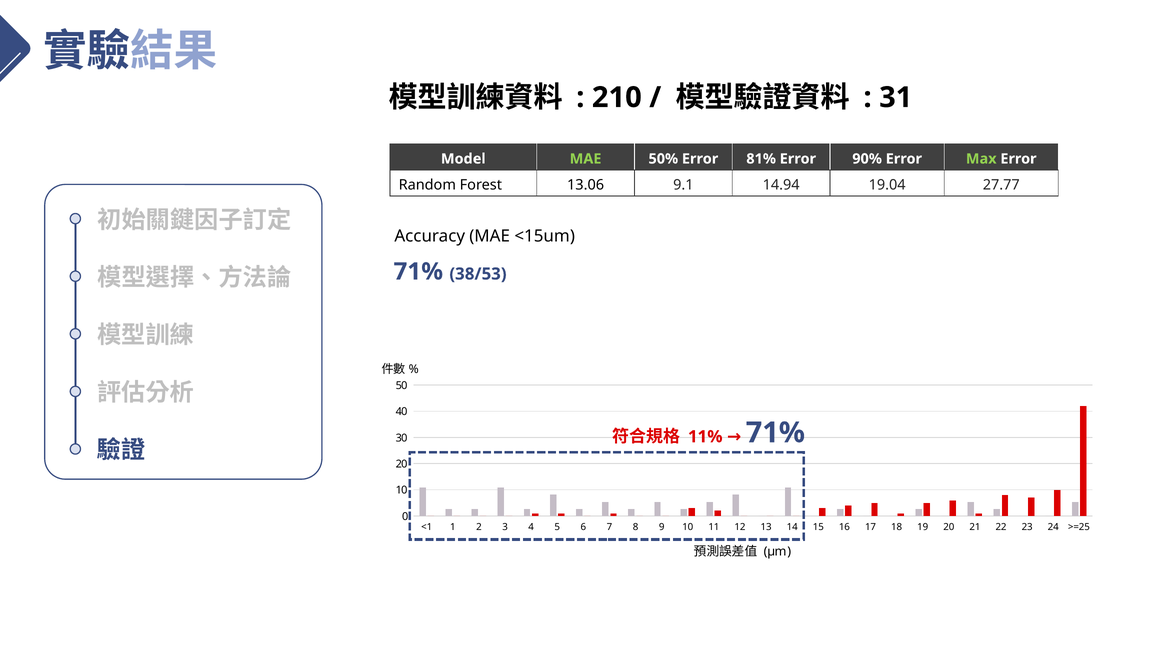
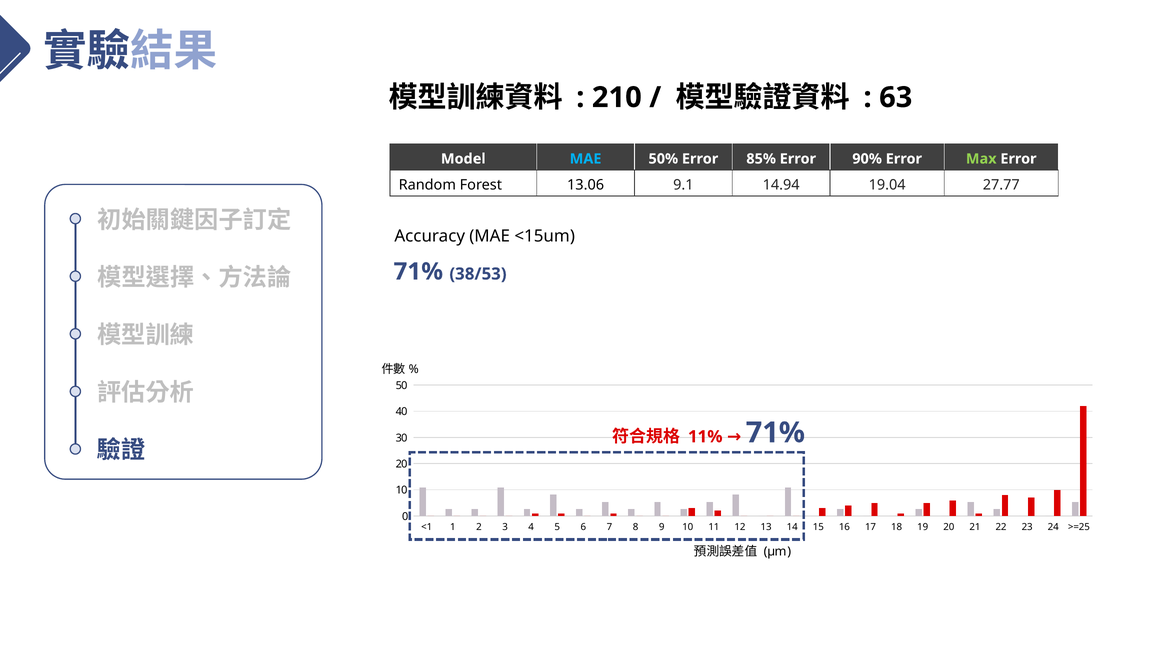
31: 31 -> 63 (896, 97)
MAE colour: light green -> light blue (586, 159)
81%: 81% -> 85% (761, 159)
